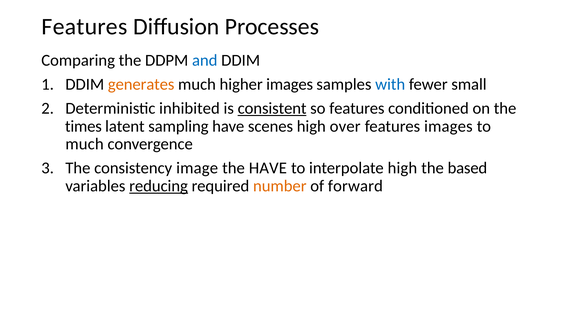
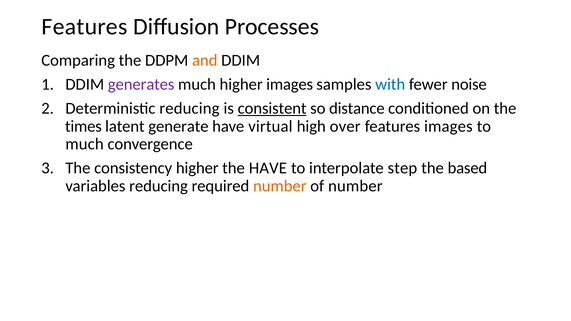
and colour: blue -> orange (205, 61)
generates colour: orange -> purple (141, 84)
small: small -> noise (469, 84)
Deterministic inhibited: inhibited -> reducing (189, 108)
so features: features -> distance (357, 108)
sampling: sampling -> generate (178, 126)
scenes: scenes -> virtual (270, 126)
consistency image: image -> higher (197, 168)
interpolate high: high -> step (402, 168)
reducing underline: present -> none (159, 186)
of forward: forward -> number (355, 186)
